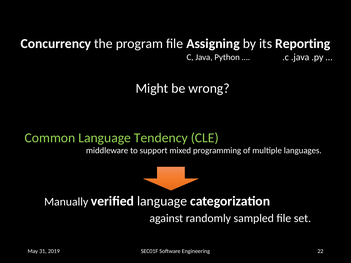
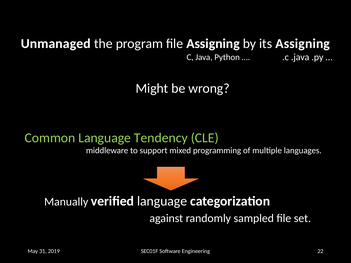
Concurrency: Concurrency -> Unmanaged (56, 44)
its Reporting: Reporting -> Assigning (303, 44)
